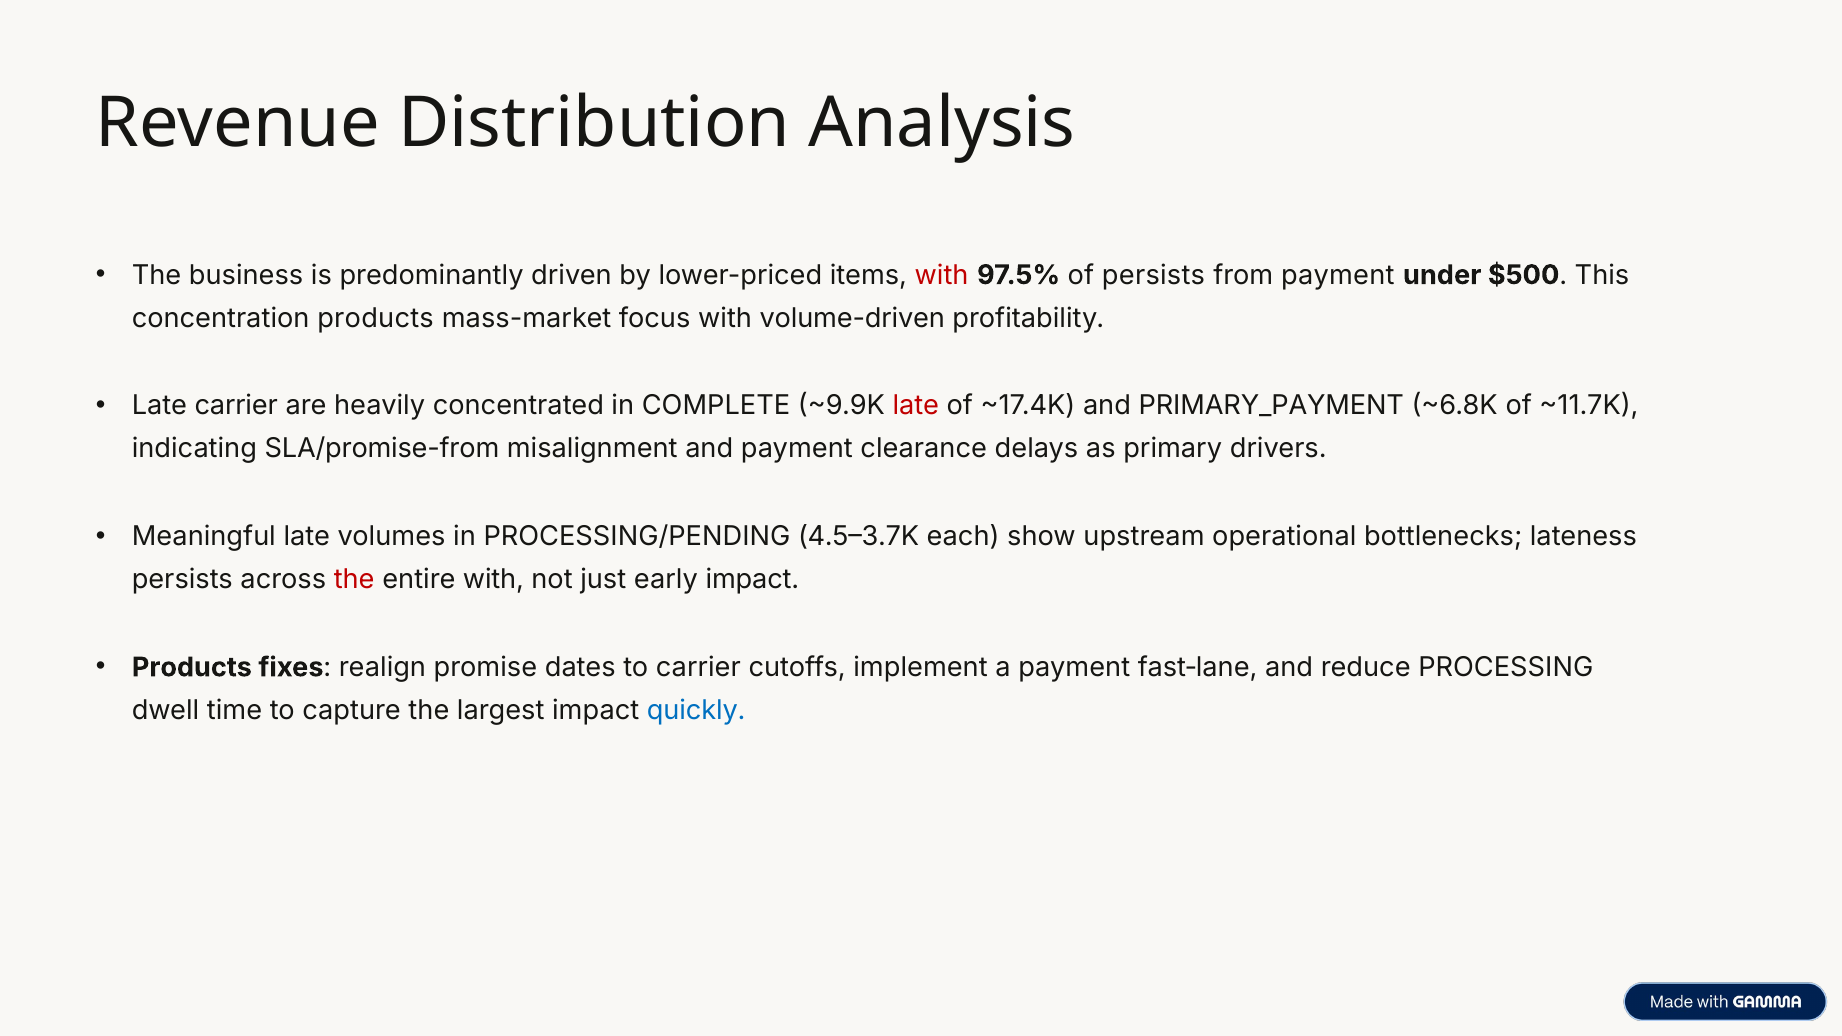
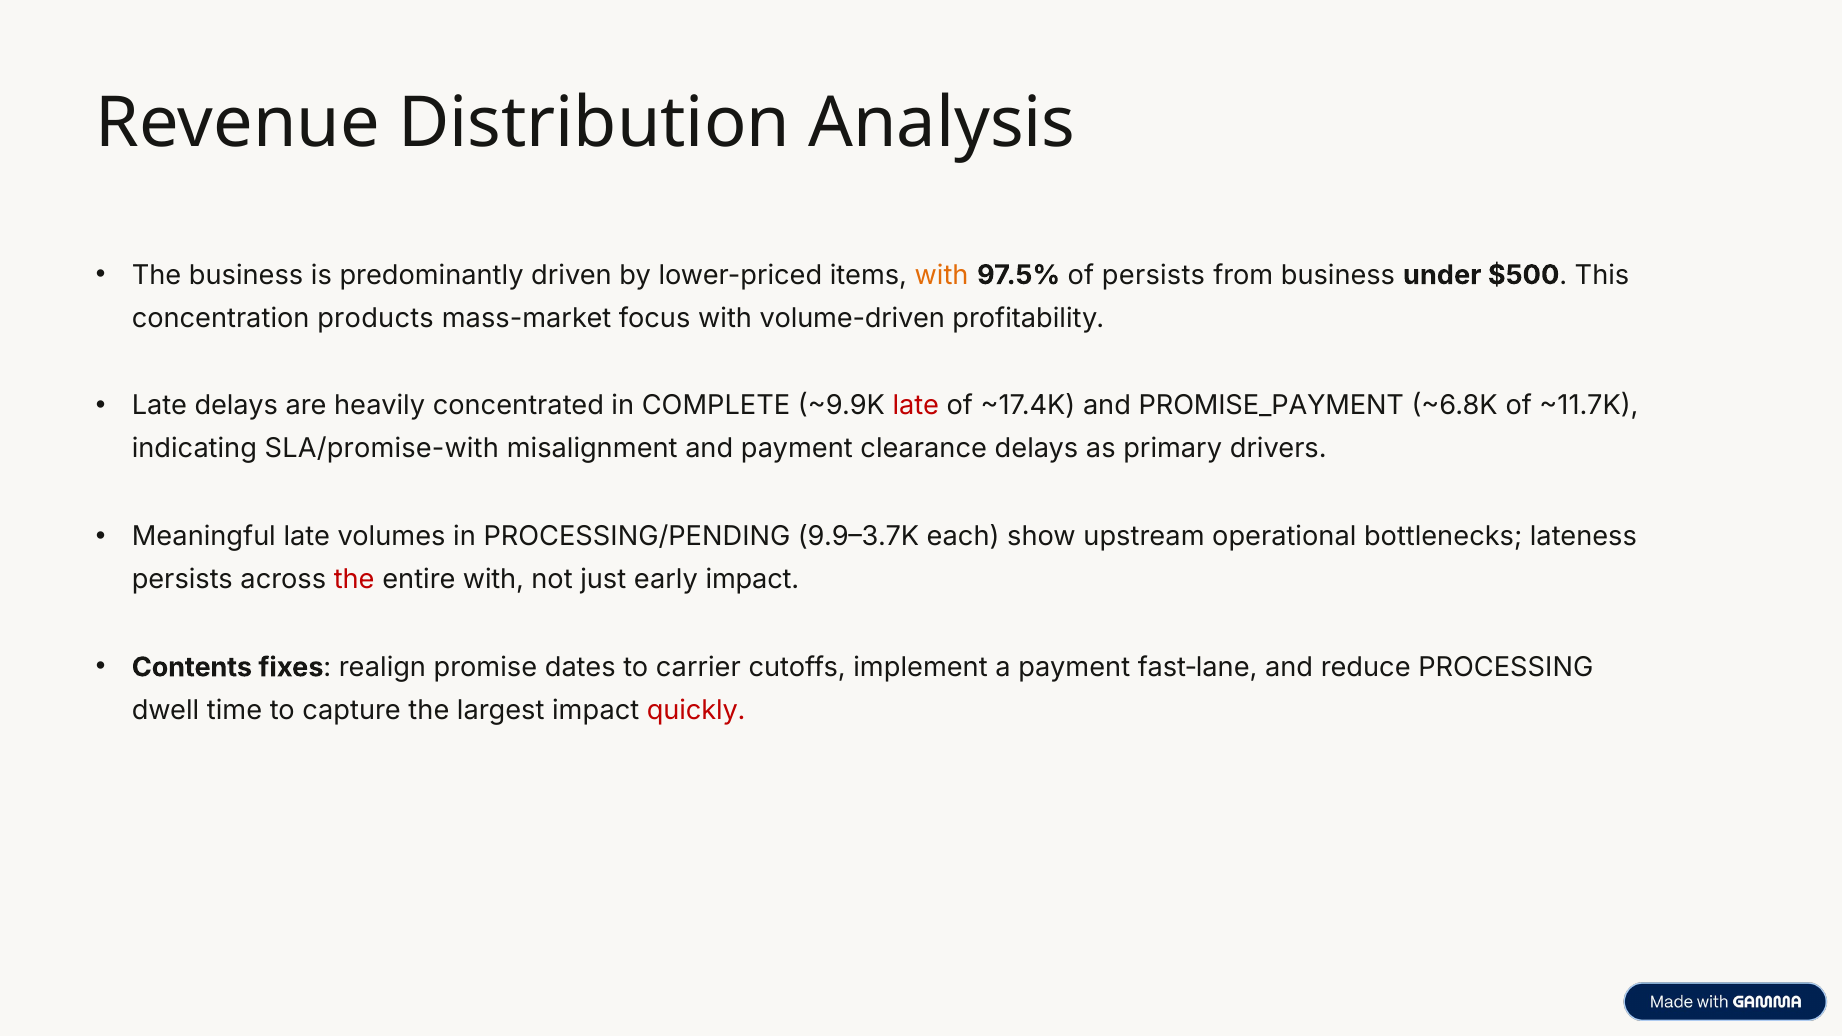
with colour: red -> orange (942, 275)
from payment: payment -> business (1338, 275)
Late carrier: carrier -> delays (236, 406)
PRIMARY_PAYMENT: PRIMARY_PAYMENT -> PROMISE_PAYMENT (1271, 406)
SLA/promise-from: SLA/promise-from -> SLA/promise-with (382, 449)
4.5–3.7K: 4.5–3.7K -> 9.9–3.7K (859, 537)
Products: Products -> Contents (192, 667)
quickly colour: blue -> red (696, 711)
